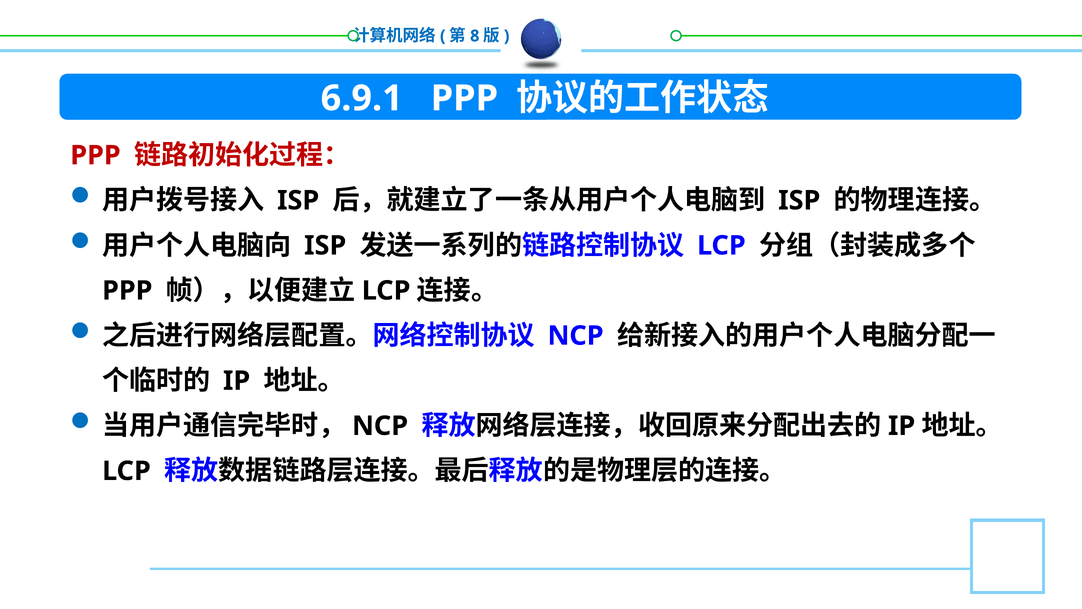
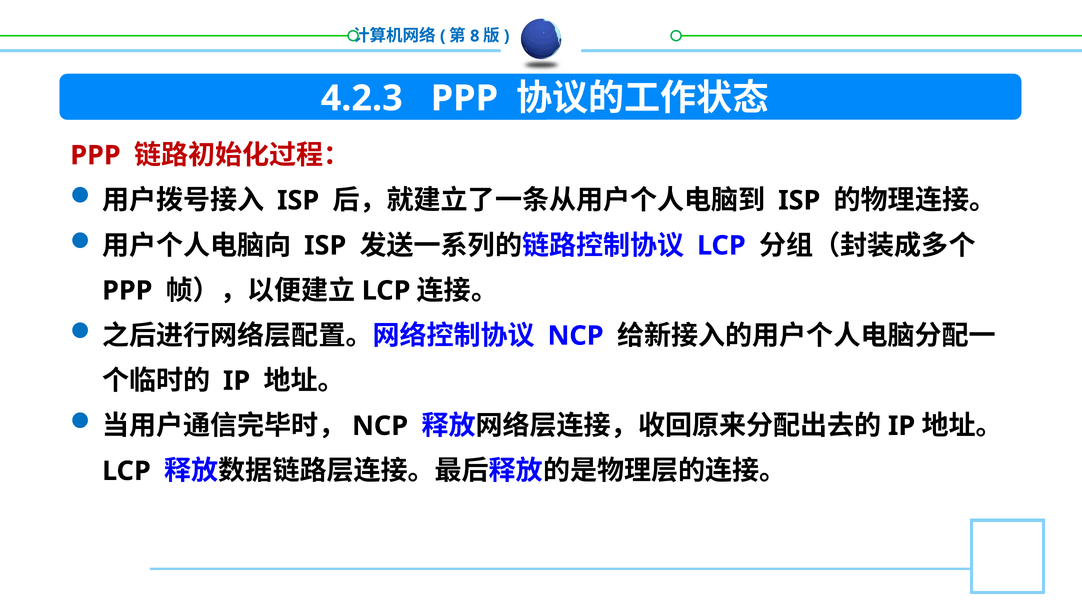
6.9.1: 6.9.1 -> 4.2.3 (362, 98)
